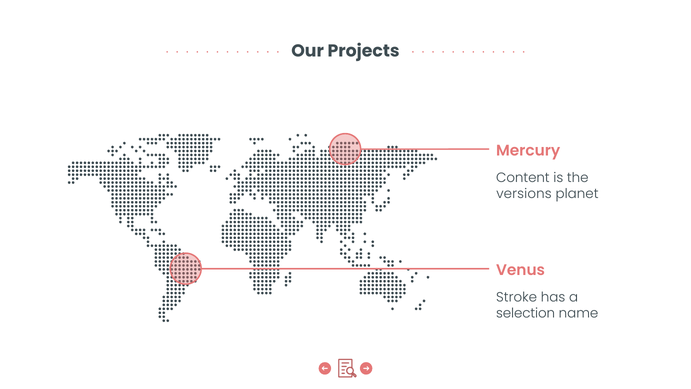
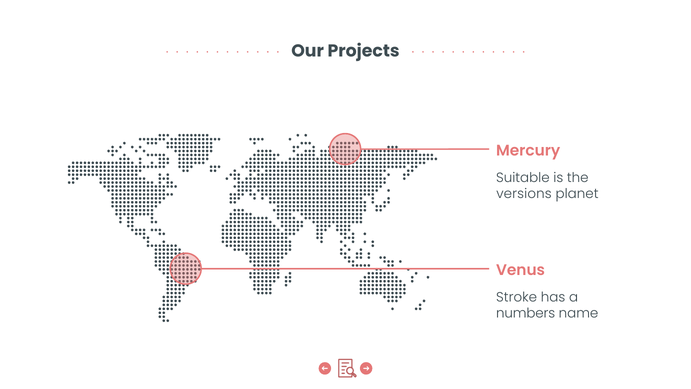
Content: Content -> Suitable (523, 178)
selection: selection -> numbers (526, 313)
